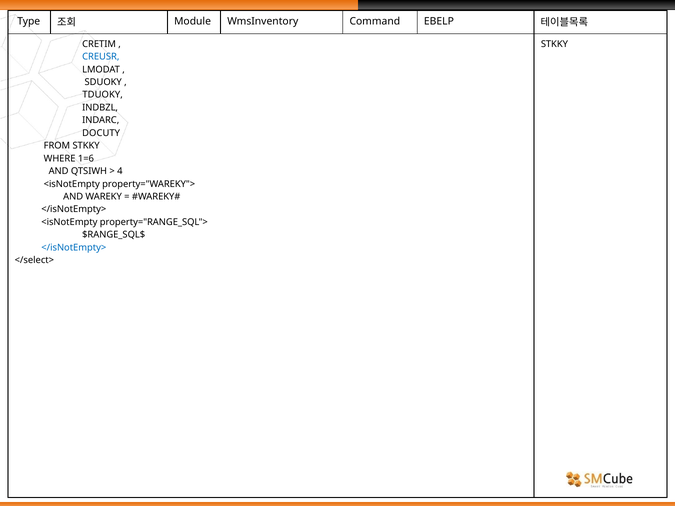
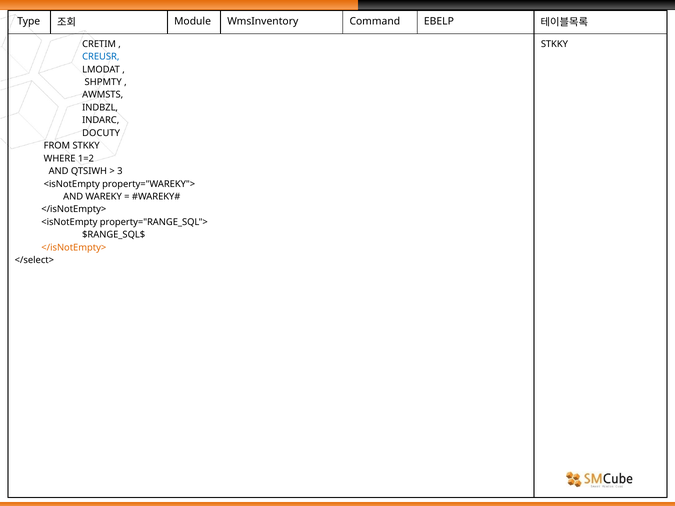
SDUOKY: SDUOKY -> SHPMTY (103, 82)
TDUOKY: TDUOKY -> AWMSTS (103, 95)
1=6: 1=6 -> 1=2 (86, 159)
4: 4 -> 3 (120, 171)
</isNotEmpty> colour: blue -> orange (74, 248)
